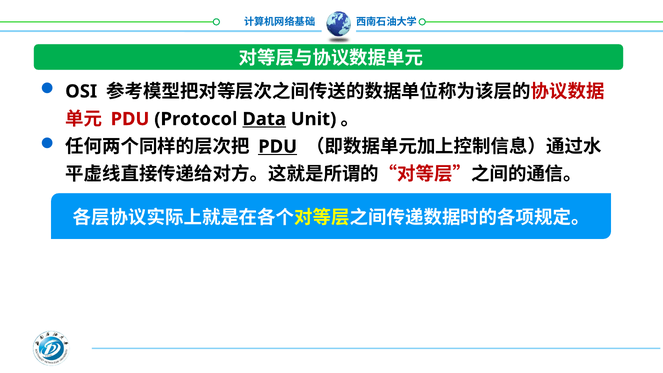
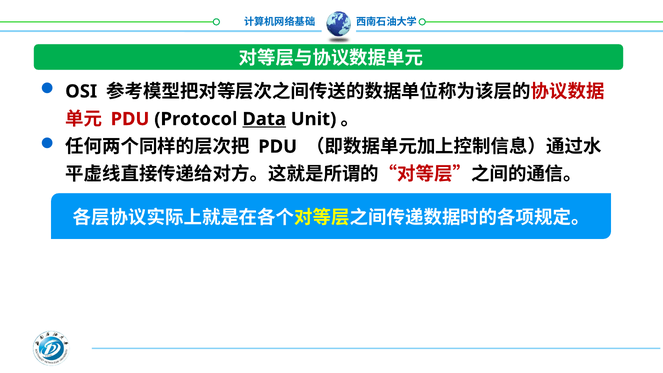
PDU underline: present -> none (278, 147)
